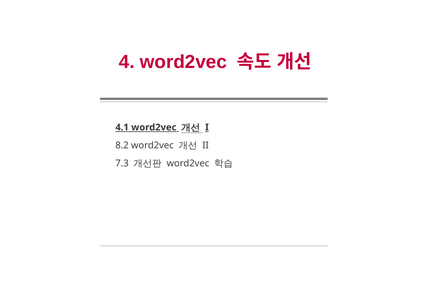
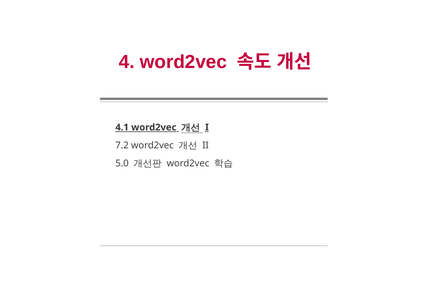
8.2: 8.2 -> 7.2 (122, 145)
7.3: 7.3 -> 5.0 (122, 163)
